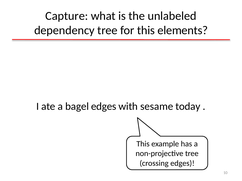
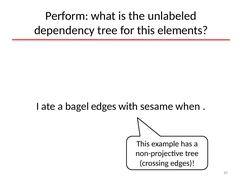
Capture: Capture -> Perform (67, 16)
today: today -> when (188, 107)
